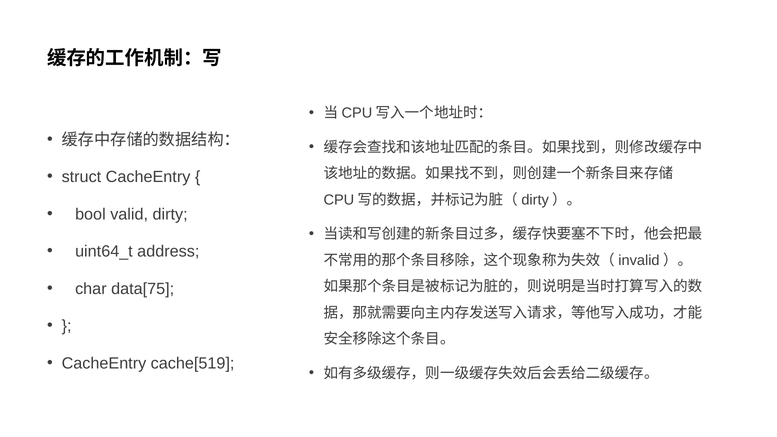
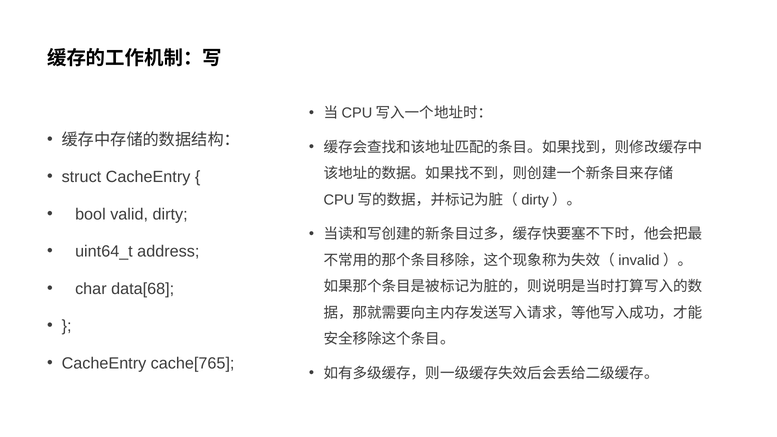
data[75: data[75 -> data[68 (143, 289)
cache[519: cache[519 -> cache[765 (193, 363)
